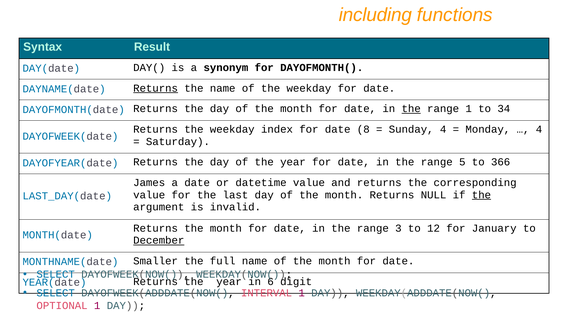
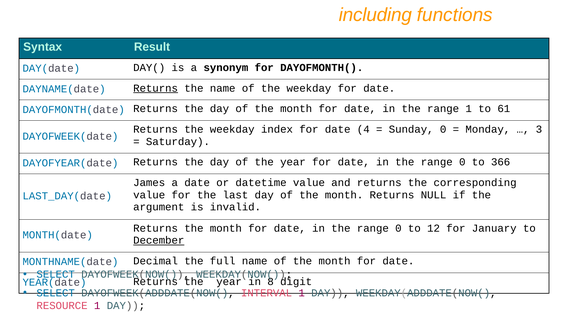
the underline: present -> none (411, 109)
34: 34 -> 61 (504, 109)
8: 8 -> 4 (363, 129)
Sunday 4: 4 -> 0 (443, 129)
4: 4 -> 3 (539, 129)
5: 5 -> 0 (462, 162)
the underline: present -> none (481, 195)
3: 3 -> 0 (398, 228)
Smaller: Smaller -> Decimal (156, 261)
6: 6 -> 8 (271, 281)
OPTIONAL: OPTIONAL -> RESOURCE (62, 305)
